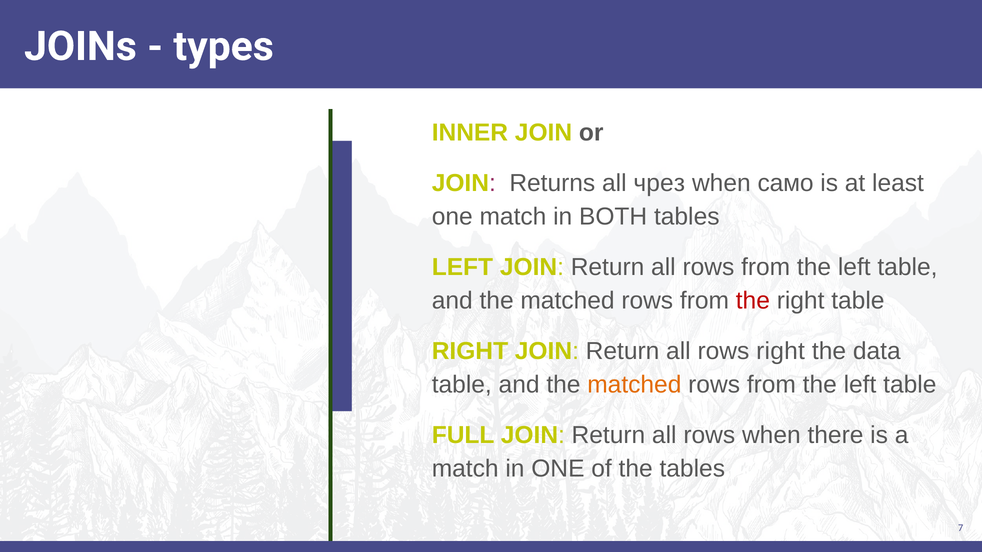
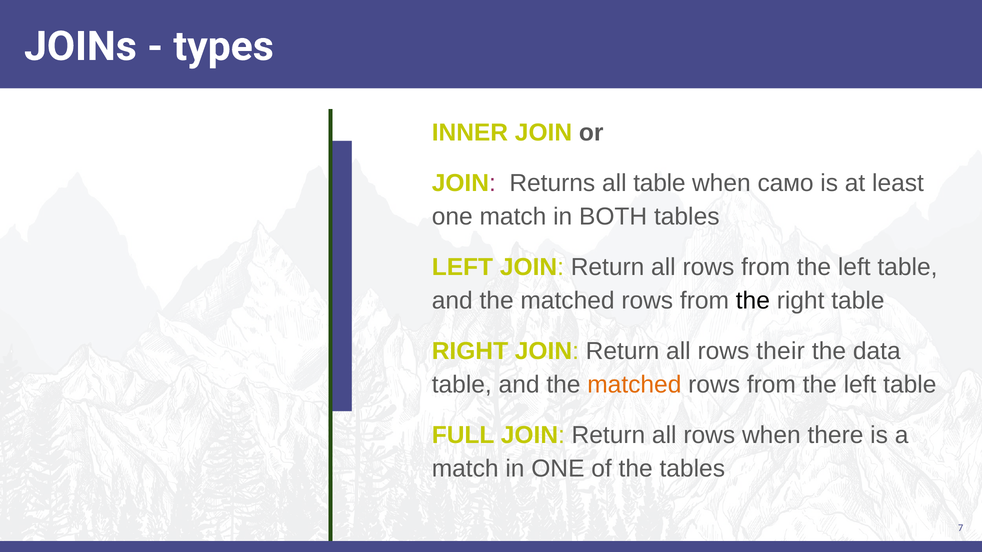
all чрез: чрез -> table (659, 183)
the colour: red -> black (753, 301)
rows right: right -> their (781, 351)
